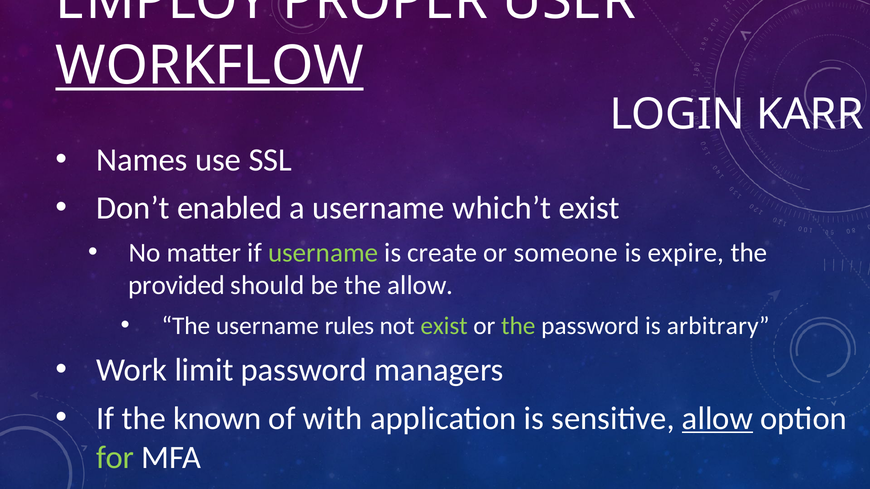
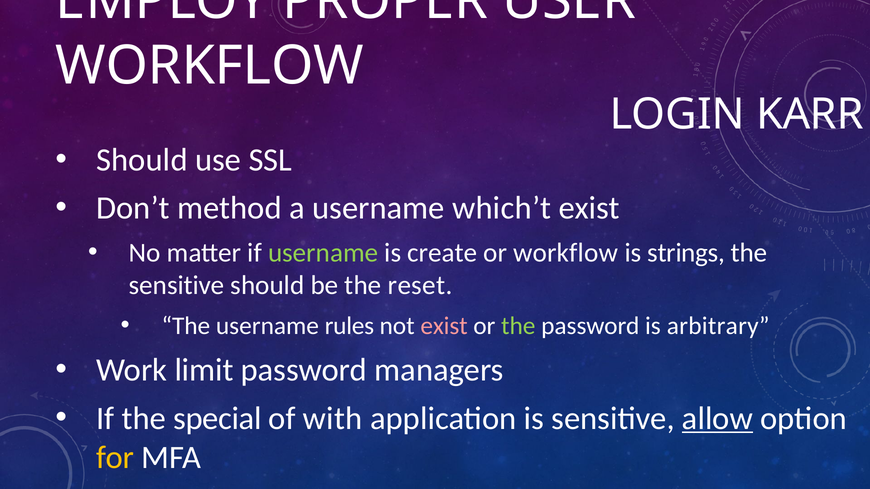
WORKFLOW underline: present -> none (210, 66)
Names: Names -> Should (142, 160)
enabled: enabled -> method (229, 208)
or someone: someone -> workflow (566, 253)
expire: expire -> strings (686, 253)
provided: provided -> sensitive (177, 286)
the allow: allow -> reset (420, 286)
exist colour: light green -> pink (444, 326)
known: known -> special (217, 419)
for colour: light green -> yellow (115, 458)
